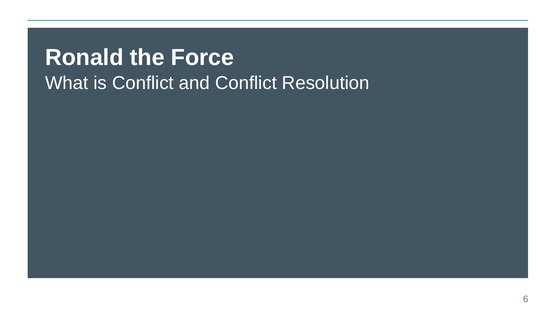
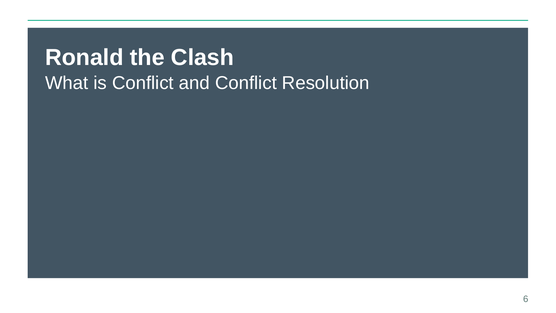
Force: Force -> Clash (202, 58)
